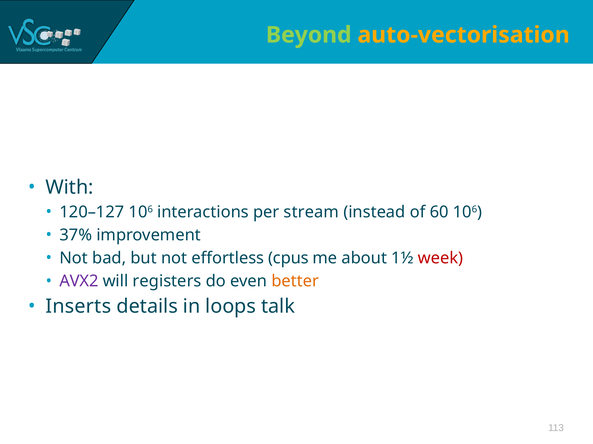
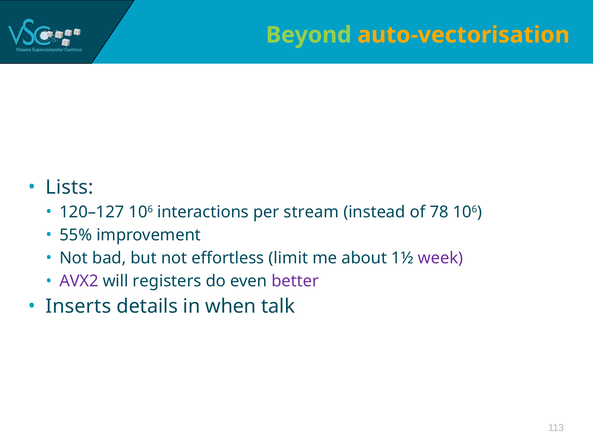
With: With -> Lists (69, 187)
60: 60 -> 78 (439, 212)
37%: 37% -> 55% (76, 235)
cpus: cpus -> limit (288, 258)
week colour: red -> purple (440, 258)
better colour: orange -> purple (295, 282)
loops: loops -> when (231, 307)
